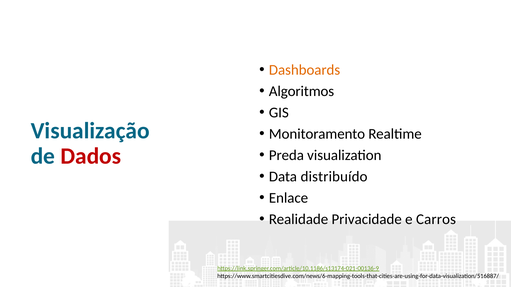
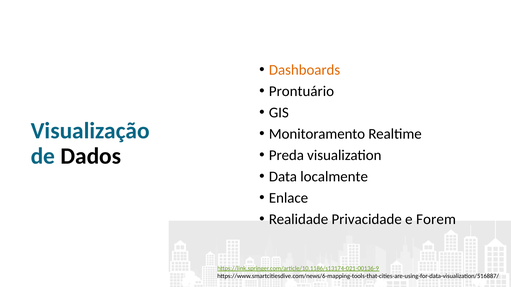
Algoritmos: Algoritmos -> Prontuário (301, 91)
Dados colour: red -> black (91, 156)
distribuído: distribuído -> localmente (334, 177)
Carros: Carros -> Forem (436, 220)
